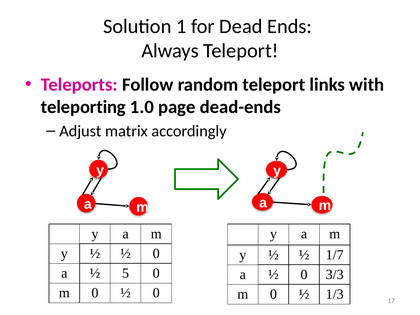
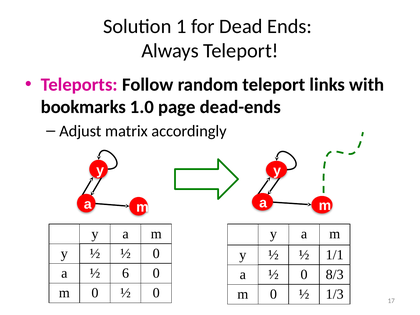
teleporting: teleporting -> bookmarks (83, 107)
1/7: 1/7 -> 1/1 (335, 255)
5: 5 -> 6 (126, 273)
3/3: 3/3 -> 8/3 (335, 275)
